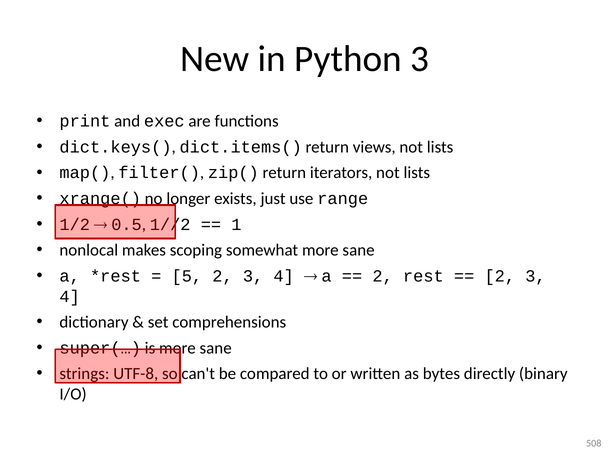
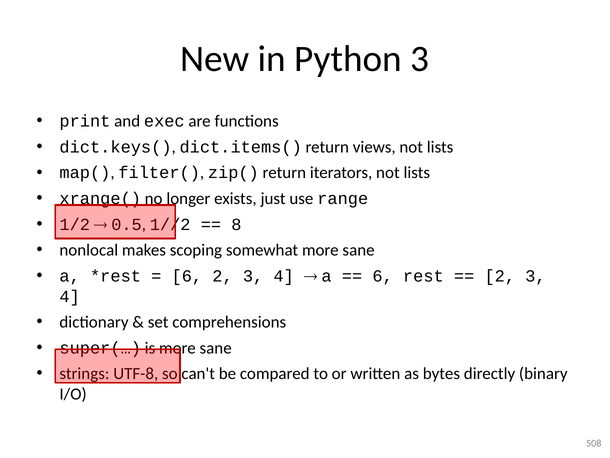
1: 1 -> 8 (236, 224)
5: 5 -> 6 (187, 276)
2: 2 -> 6 (383, 276)
